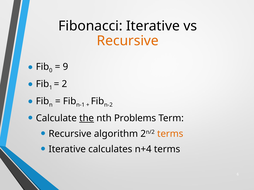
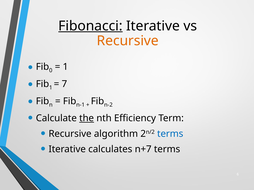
Fibonacci underline: none -> present (90, 26)
9: 9 -> 1 (65, 67)
2: 2 -> 7 (64, 84)
Problems: Problems -> Efficiency (135, 119)
terms colour: orange -> blue (170, 134)
n+4: n+4 -> n+7 (143, 150)
